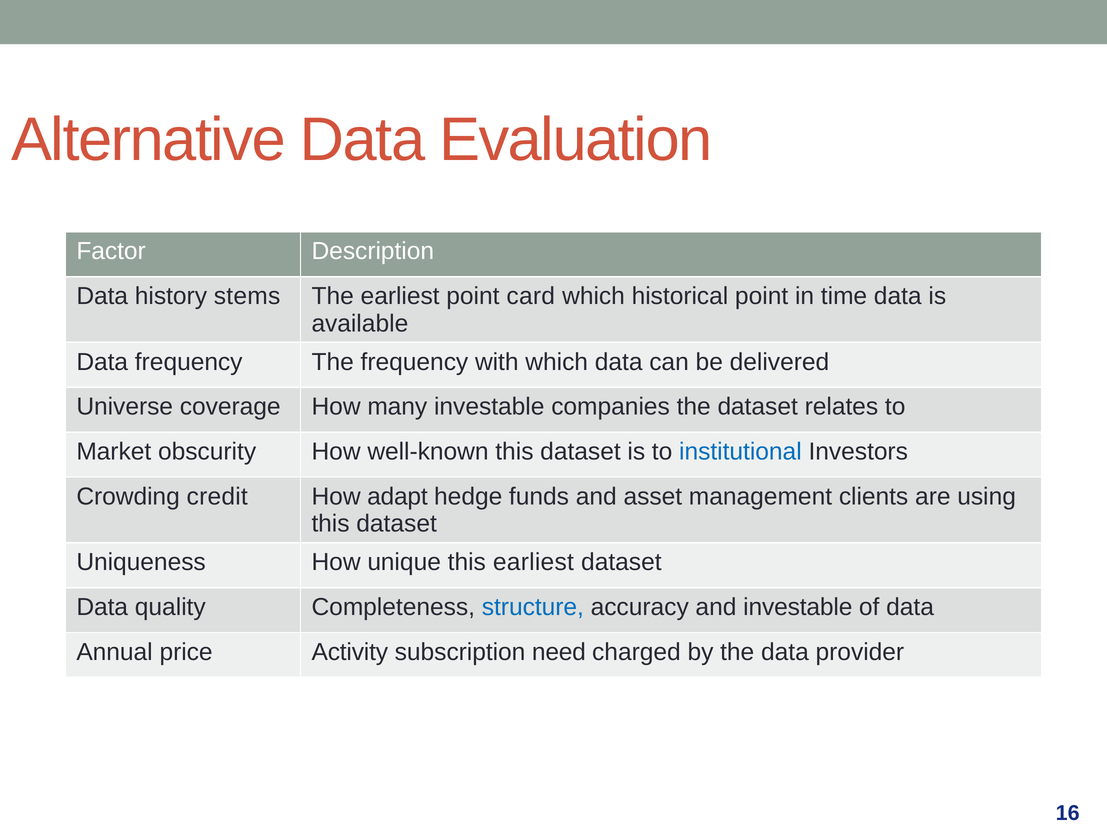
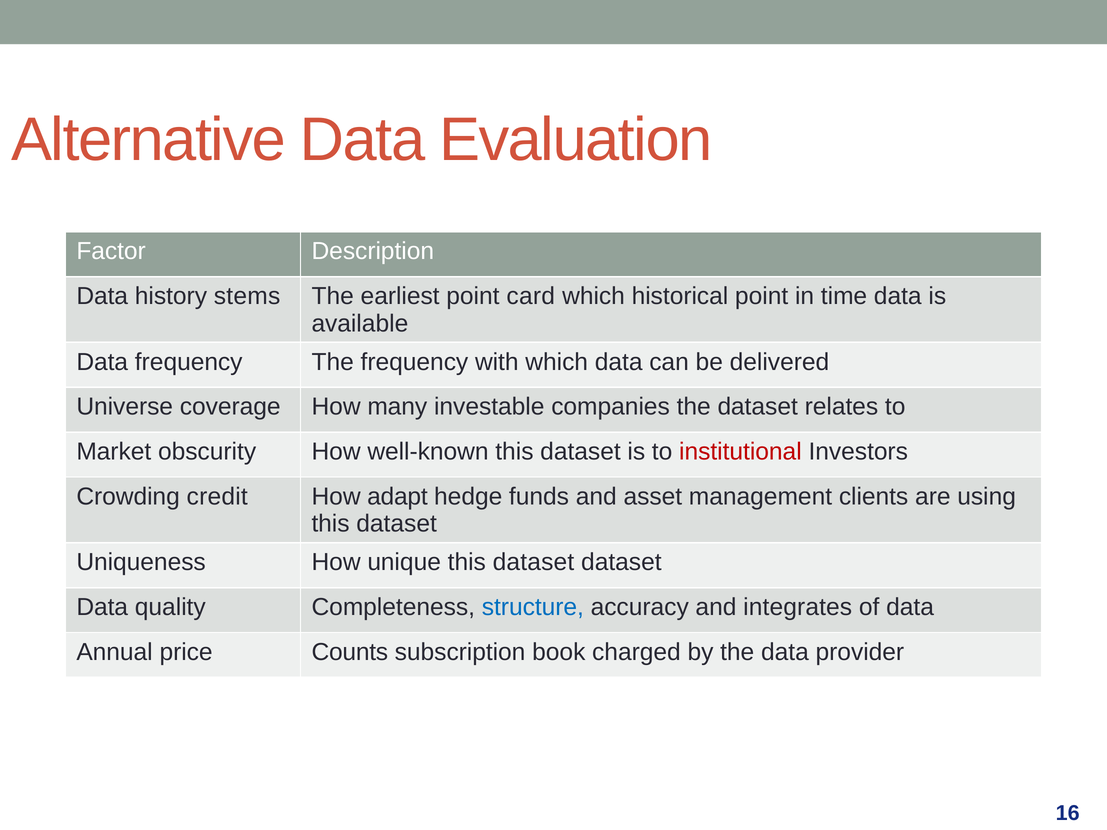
institutional colour: blue -> red (740, 452)
unique this earliest: earliest -> dataset (533, 562)
and investable: investable -> integrates (798, 607)
Activity: Activity -> Counts (350, 652)
need: need -> book (559, 652)
